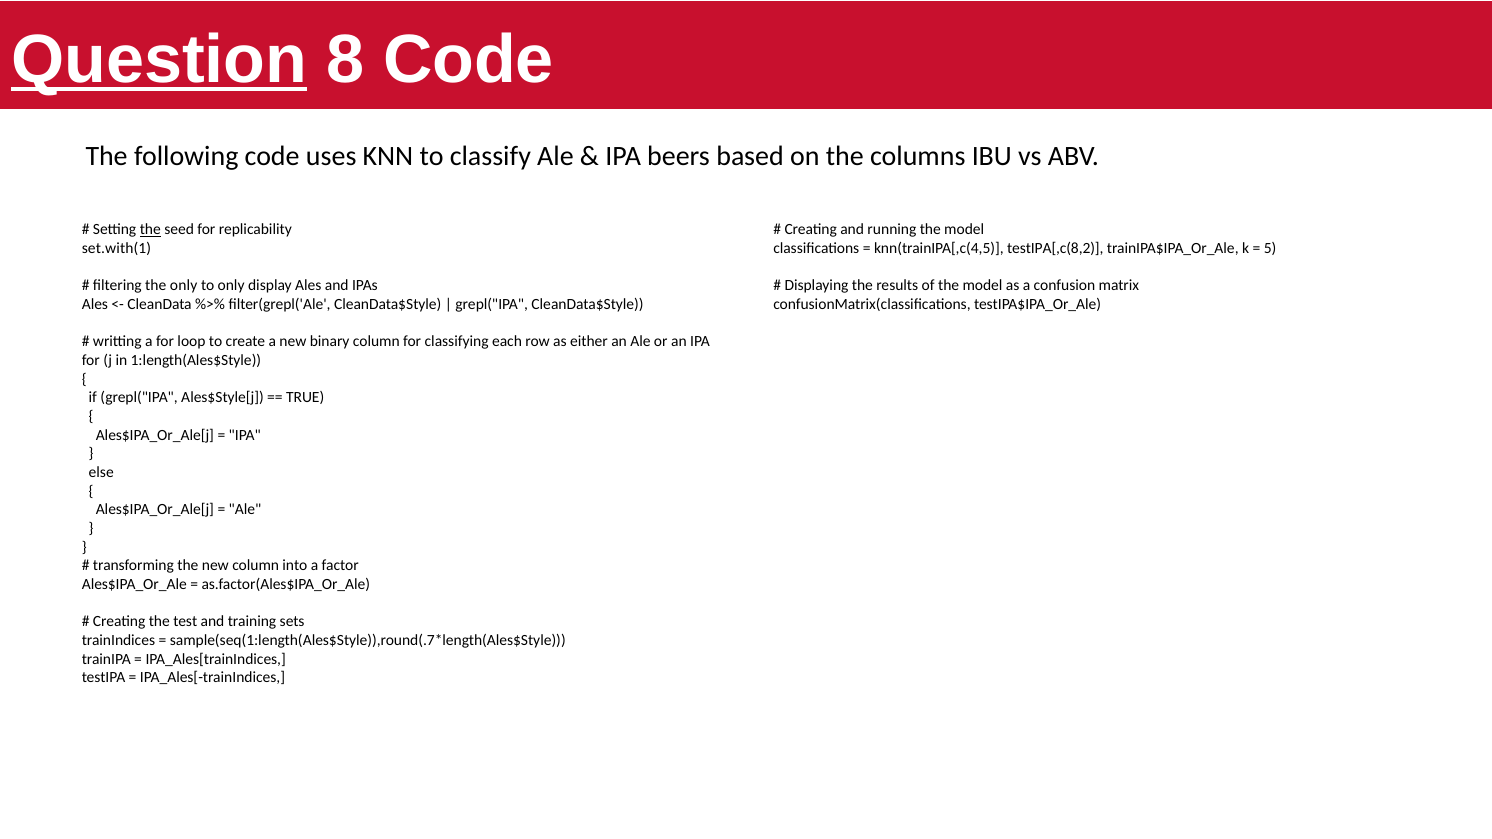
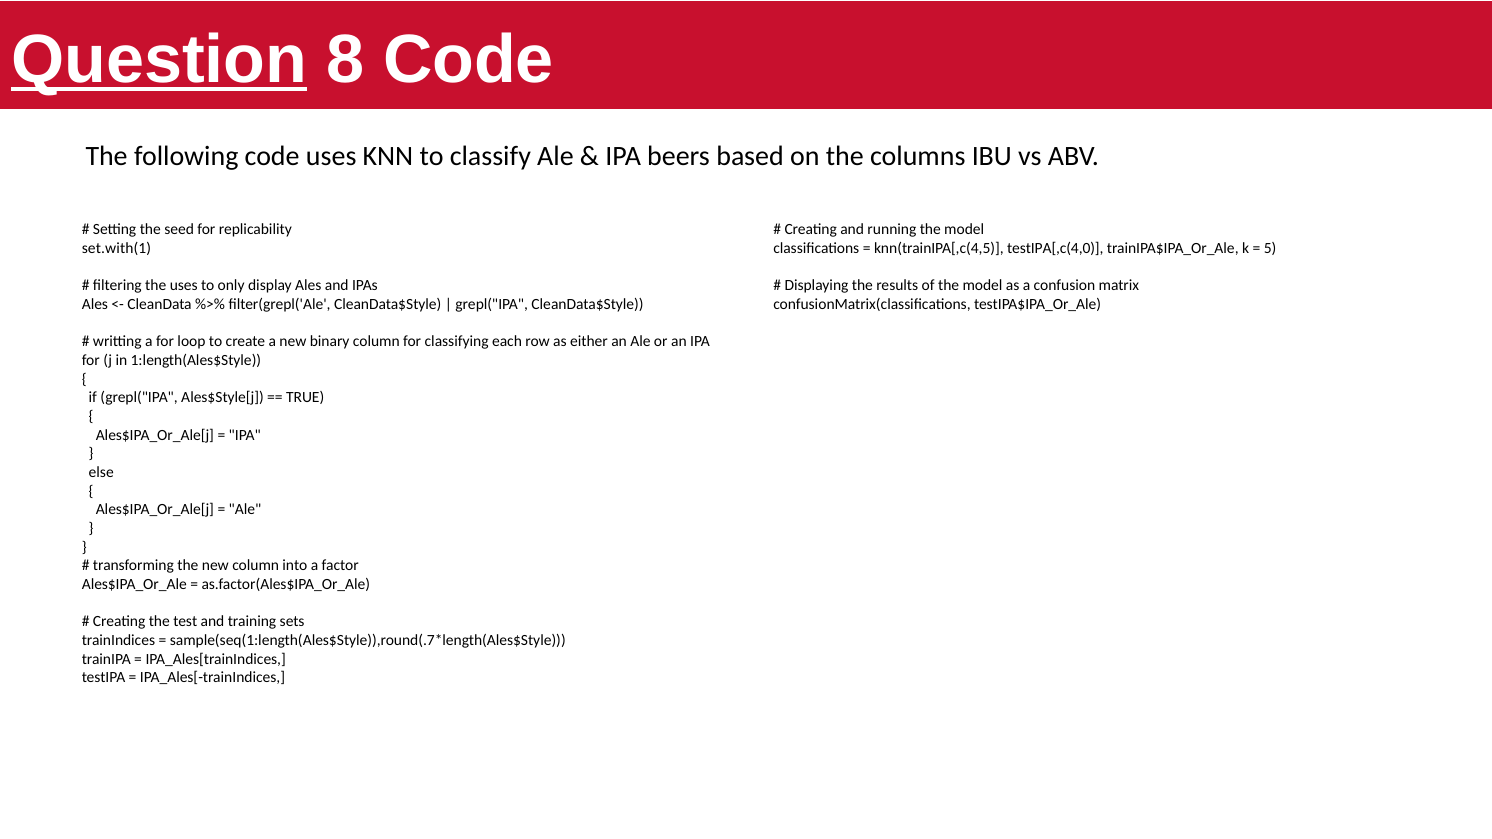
the underline: present -> none (150, 230)
testIPA[,c(8,2: testIPA[,c(8,2 -> testIPA[,c(4,0 (1055, 248)
the only: only -> uses (184, 286)
